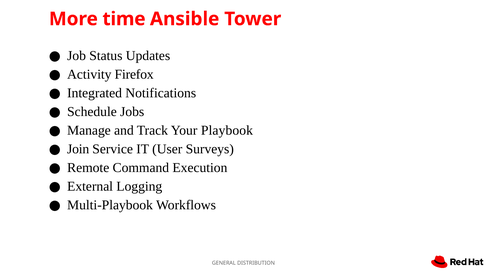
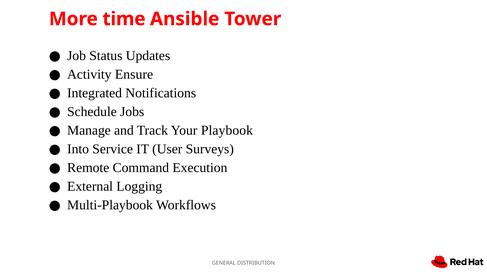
Firefox: Firefox -> Ensure (134, 74)
Join: Join -> Into (78, 149)
